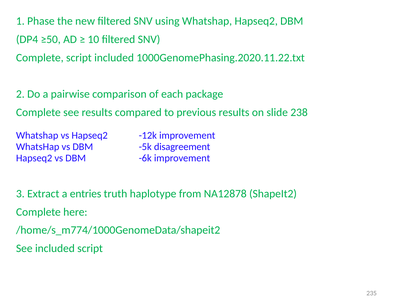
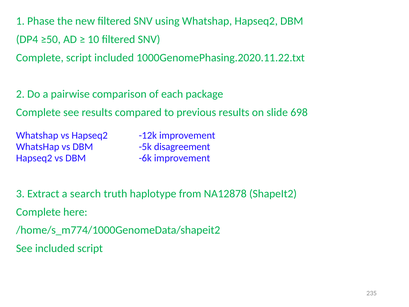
238: 238 -> 698 (299, 112)
entries: entries -> search (85, 194)
